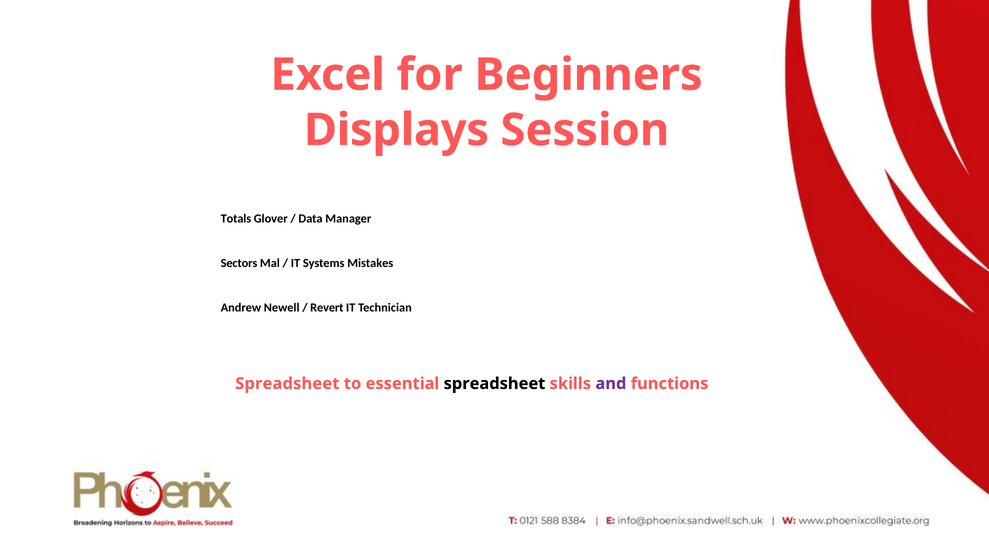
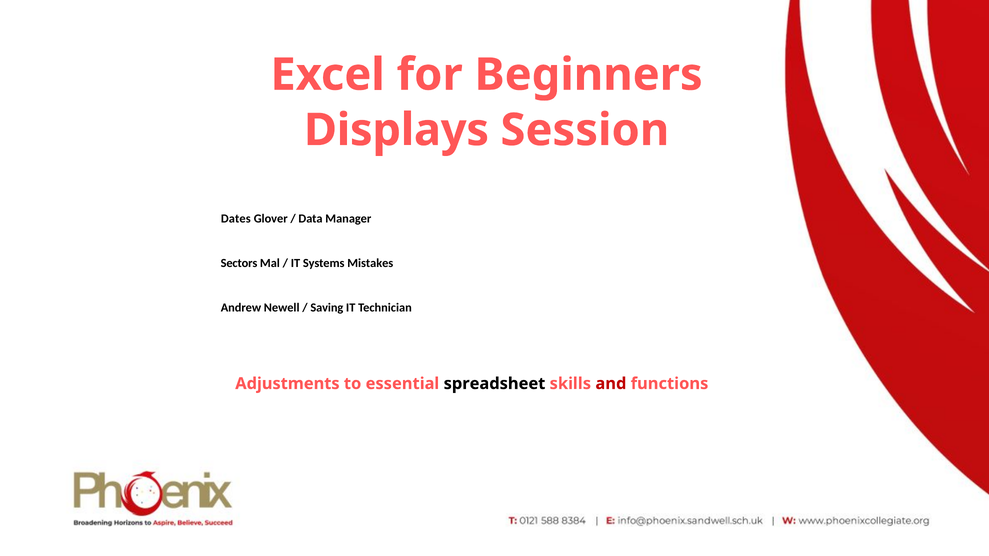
Totals: Totals -> Dates (236, 219)
Revert: Revert -> Saving (327, 308)
Spreadsheet: Spreadsheet -> Adjustments (287, 384)
and colour: purple -> red (611, 384)
